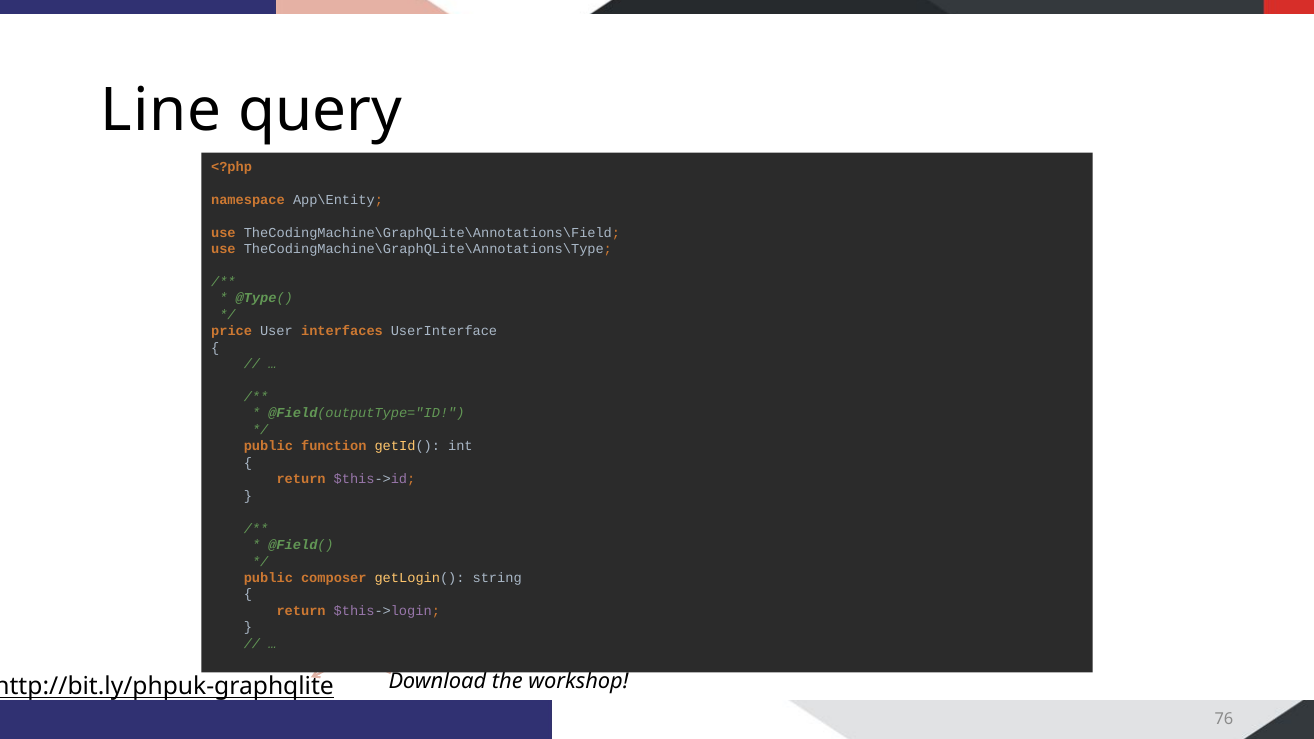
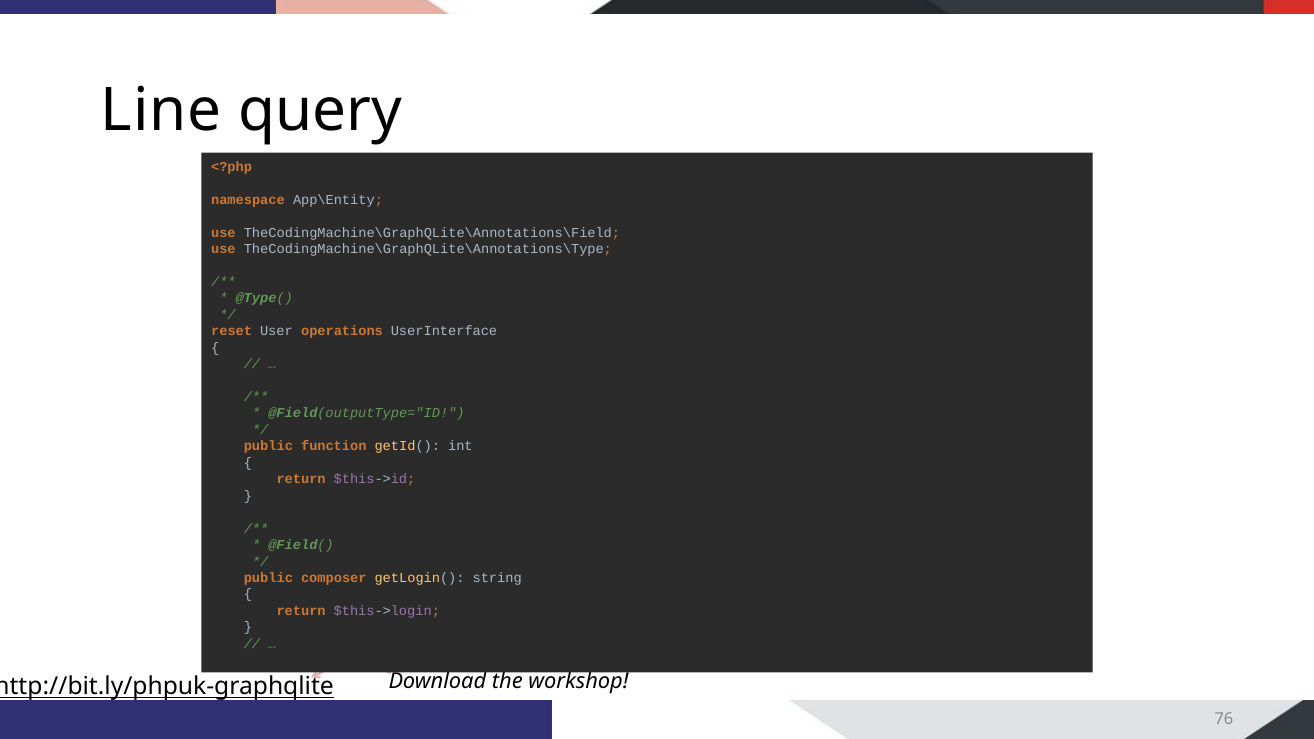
price: price -> reset (232, 331)
interfaces: interfaces -> operations (342, 331)
